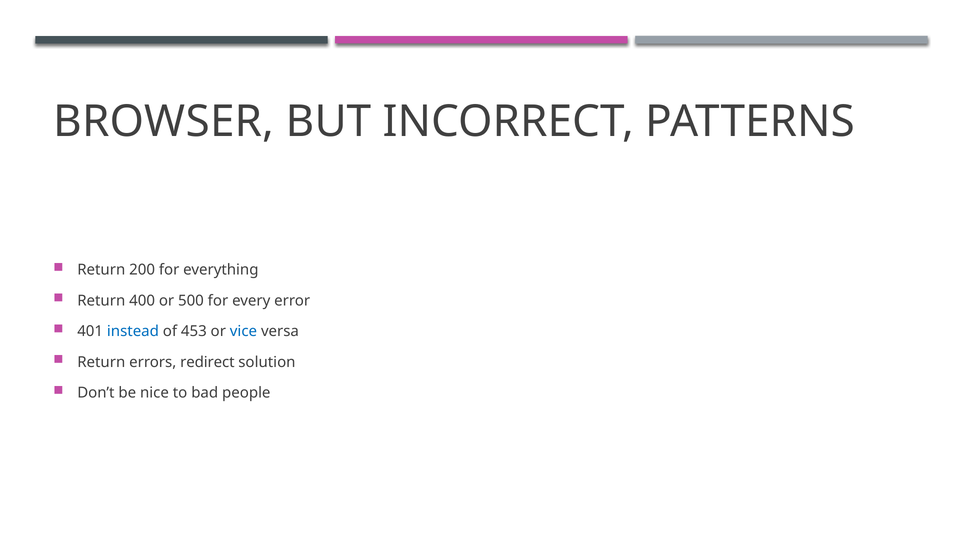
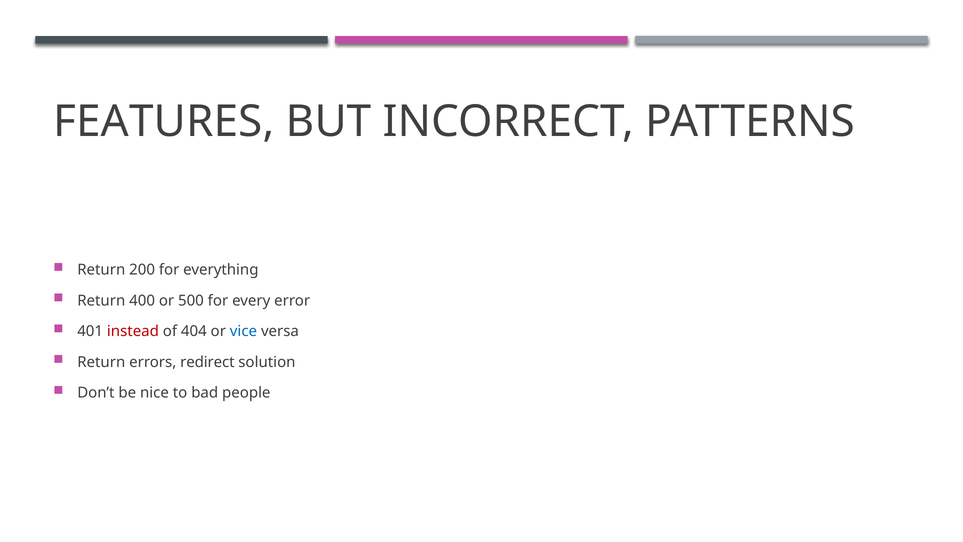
BROWSER: BROWSER -> FEATURES (164, 122)
instead colour: blue -> red (133, 331)
453: 453 -> 404 (194, 331)
